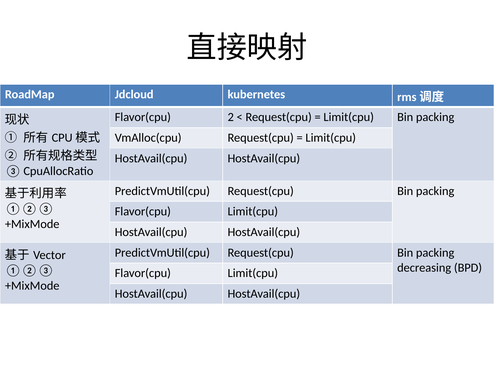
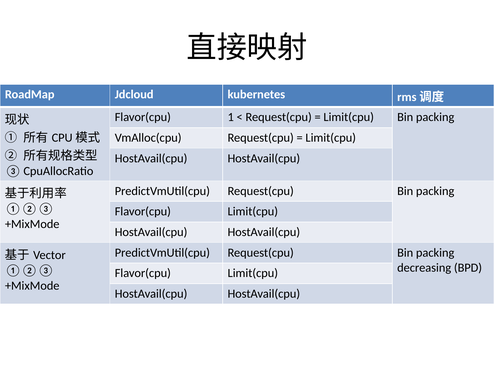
2: 2 -> 1 (231, 117)
